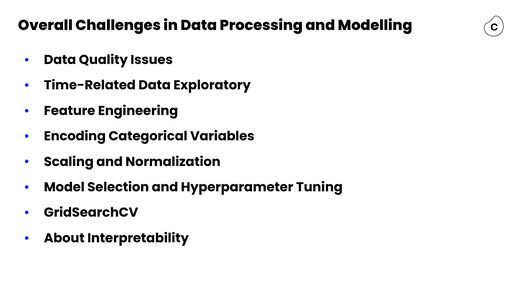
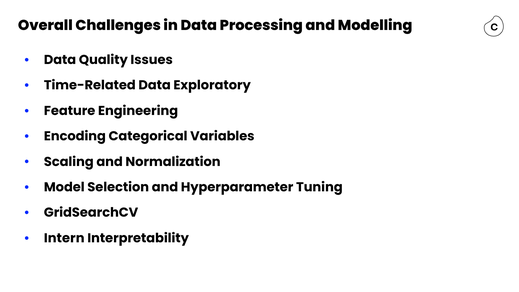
About: About -> Intern (64, 238)
